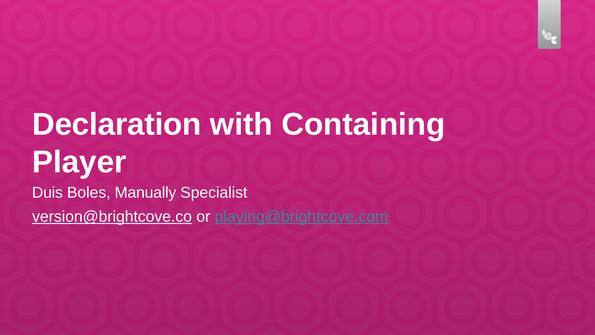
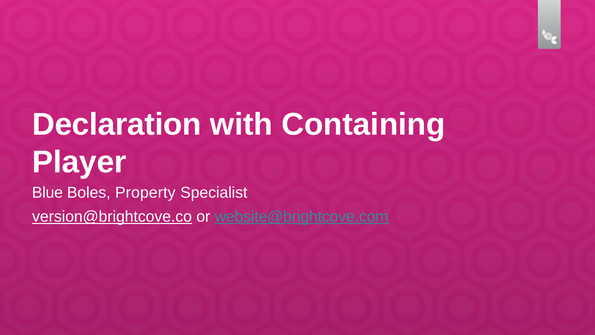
Duis: Duis -> Blue (47, 192)
Manually: Manually -> Property (145, 192)
playing@brightcove.com: playing@brightcove.com -> website@brightcove.com (302, 216)
